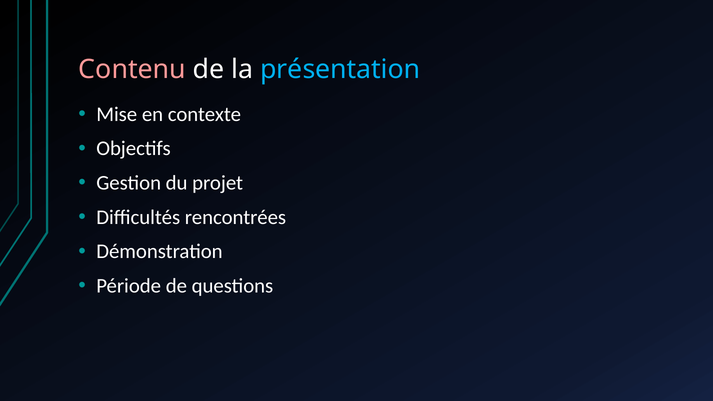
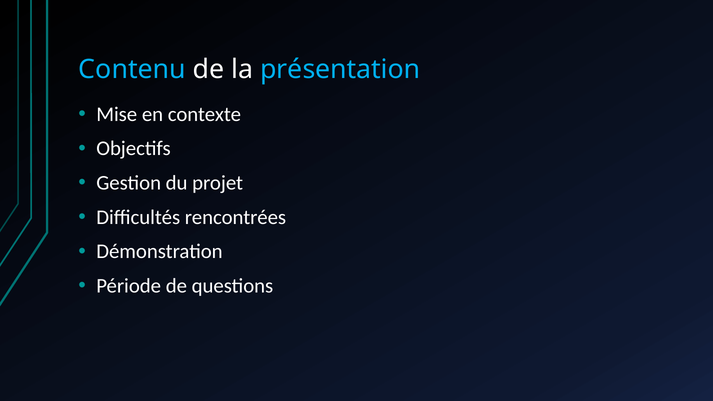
Contenu colour: pink -> light blue (132, 69)
